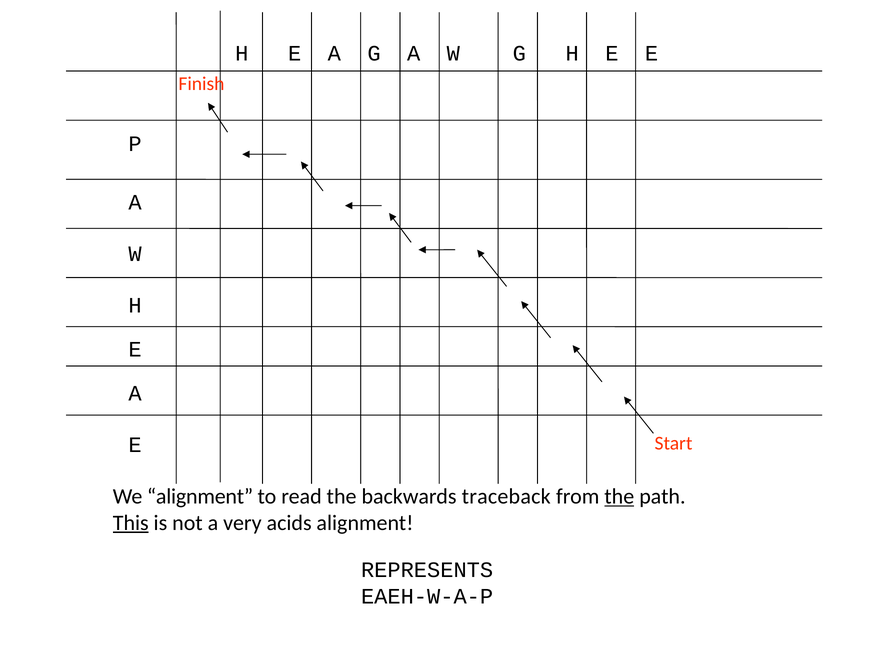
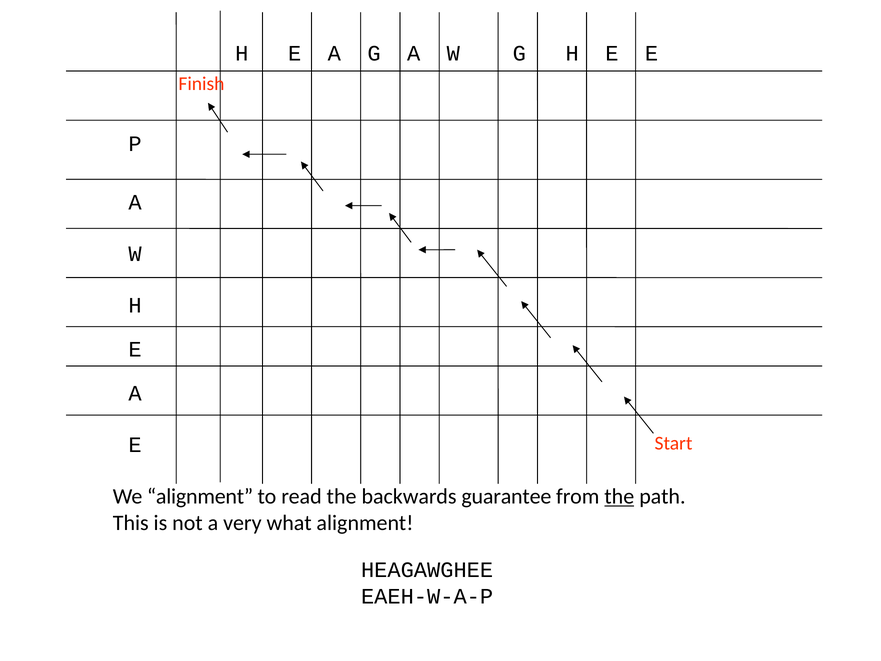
traceback: traceback -> guarantee (506, 496)
This underline: present -> none (131, 523)
acids: acids -> what (289, 523)
REPRESENTS: REPRESENTS -> HEAGAWGHEE (427, 570)
